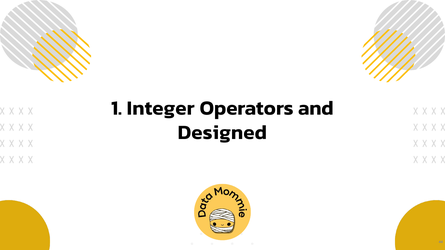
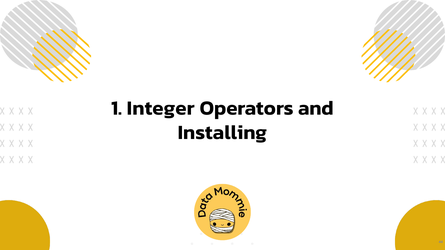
Designed: Designed -> Installing (222, 133)
